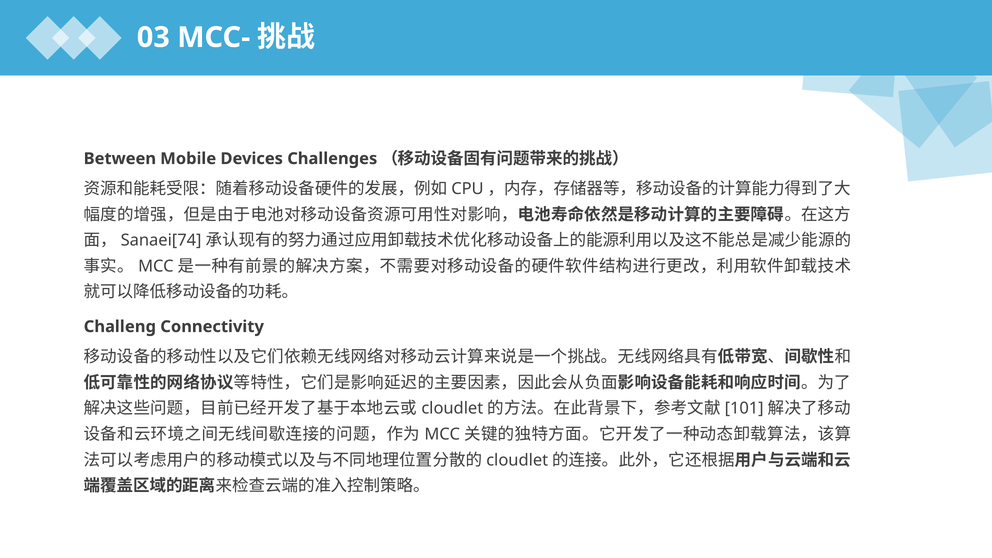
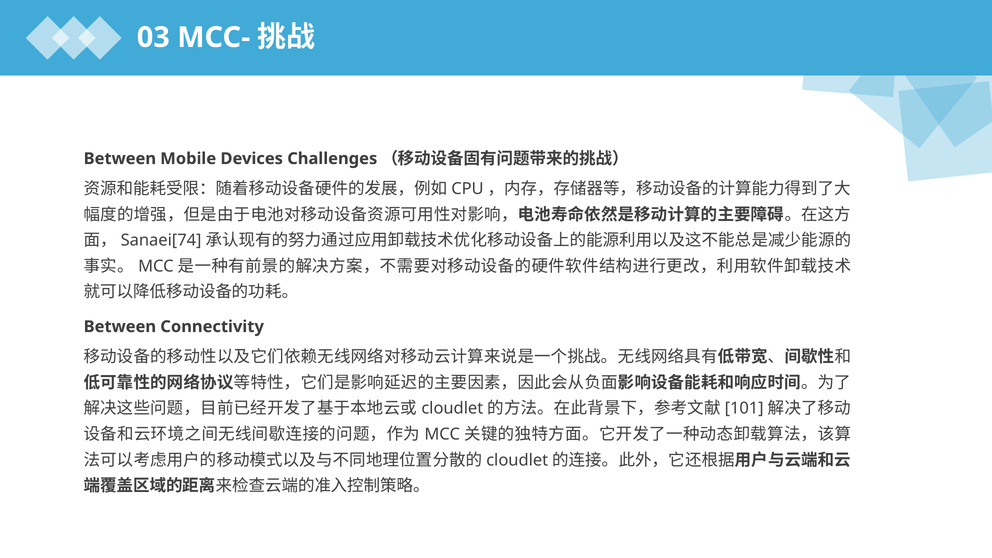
Challeng: Challeng -> Between (120, 327)
